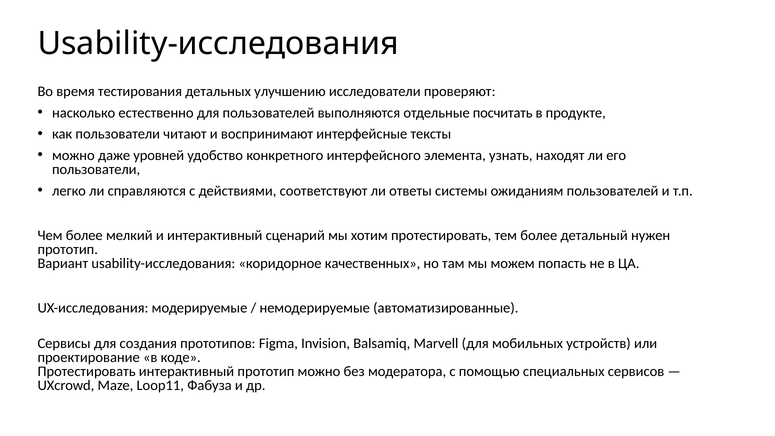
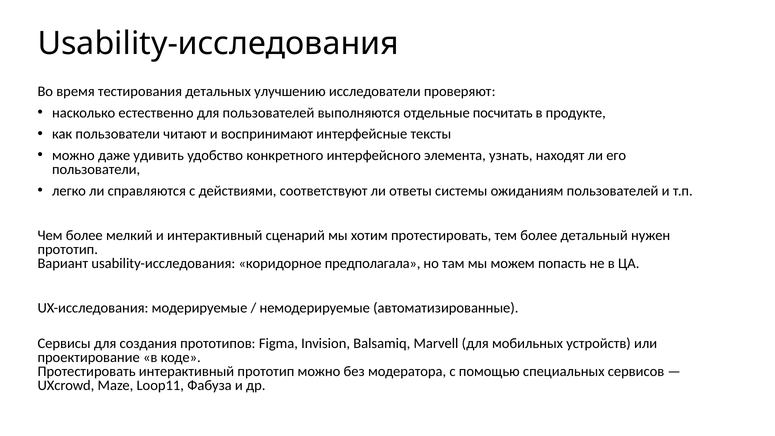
уровней: уровней -> удивить (159, 155)
качественных: качественных -> предполагала (373, 263)
